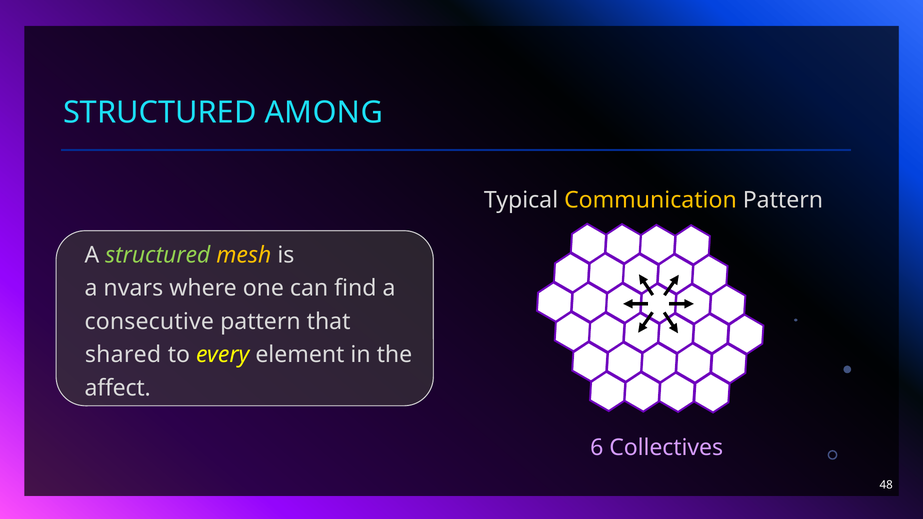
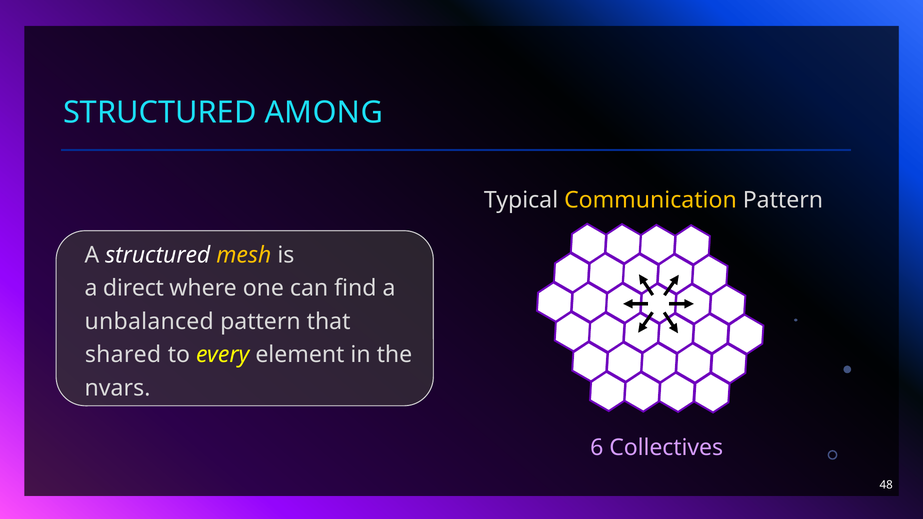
structured colour: light green -> white (158, 255)
nvars: nvars -> direct (133, 288)
consecutive: consecutive -> unbalanced (149, 322)
affect: affect -> nvars (118, 388)
